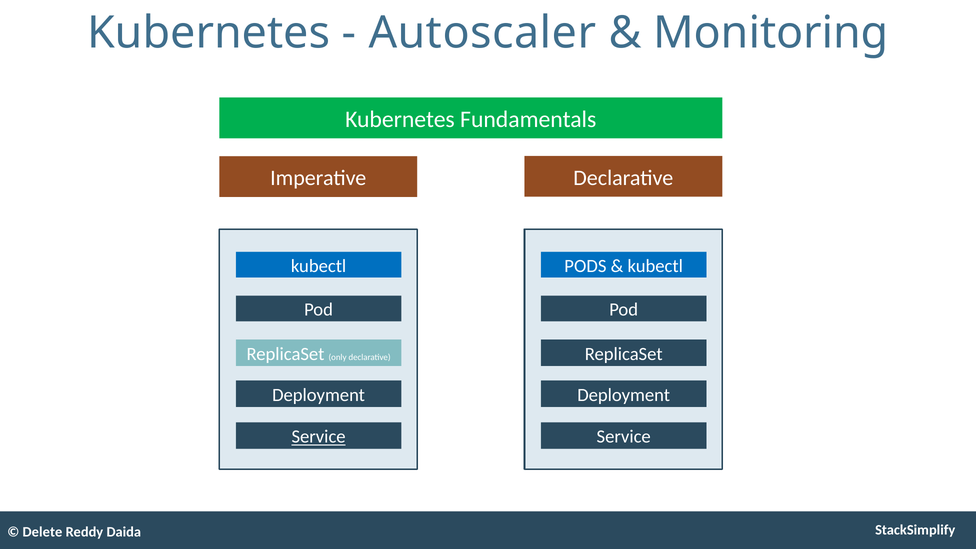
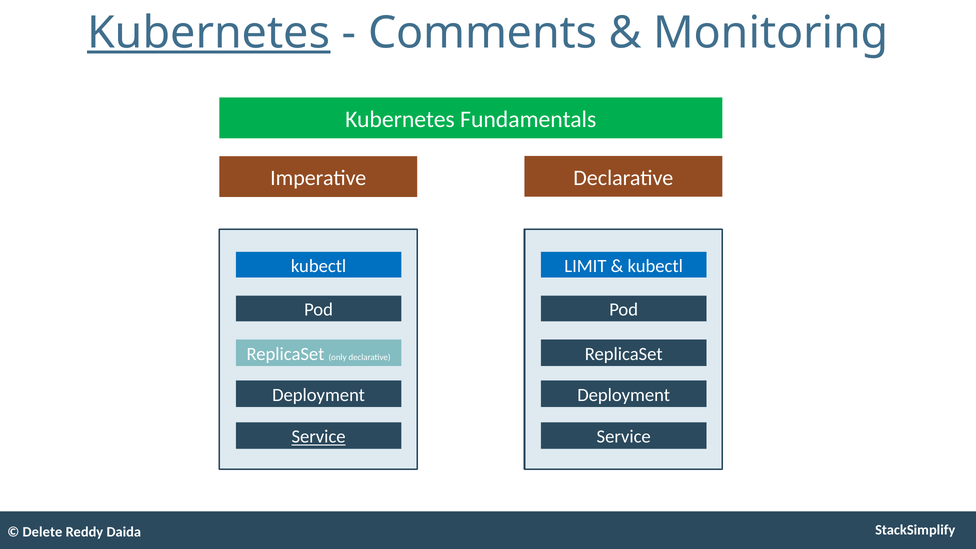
Kubernetes underline: none -> present (209, 33)
Autoscaler: Autoscaler -> Comments (483, 33)
PODS: PODS -> LIMIT (585, 266)
